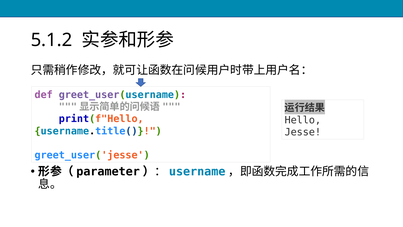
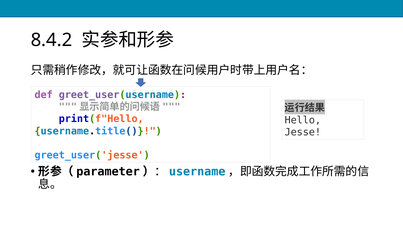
5.1.2: 5.1.2 -> 8.4.2 (52, 40)
